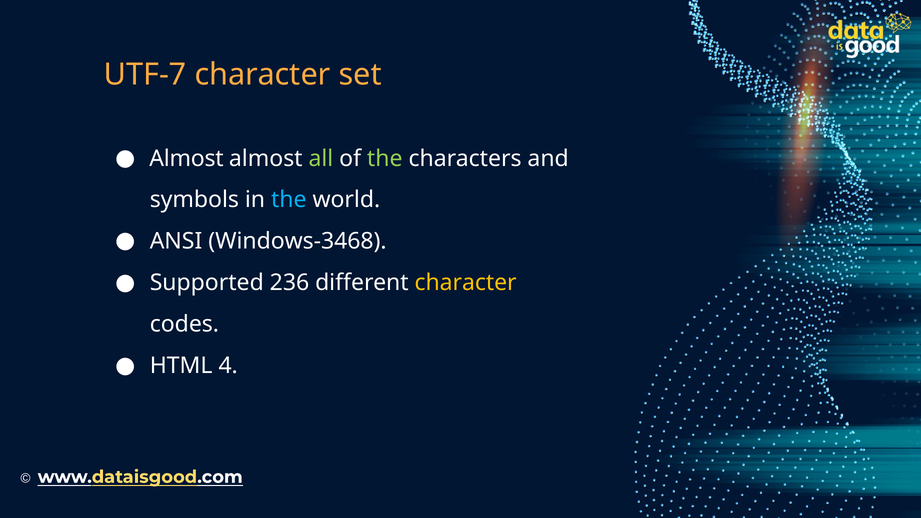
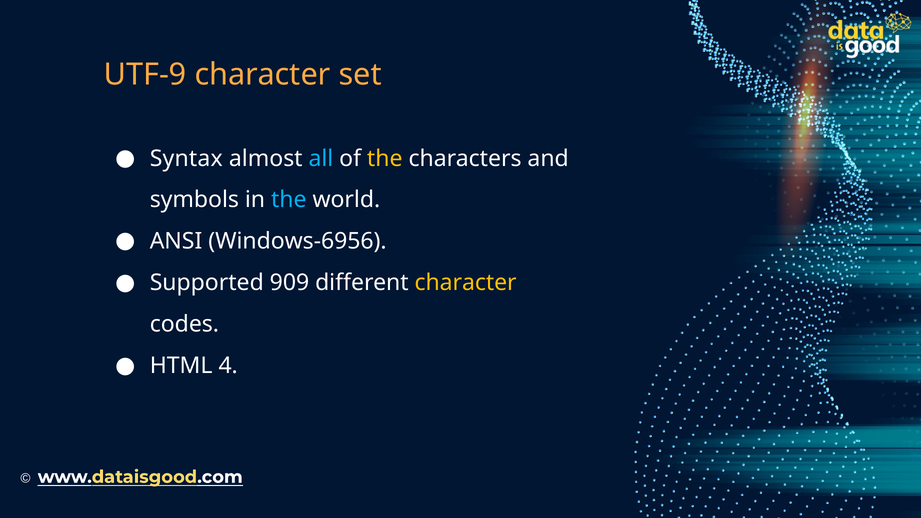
UTF-7: UTF-7 -> UTF-9 (145, 75)
Almost: Almost -> Syntax (186, 158)
all colour: light green -> light blue (321, 158)
the colour: light green -> yellow (385, 158)
Windows-3468: Windows-3468 -> Windows-6956 (297, 241)
236: 236 -> 909 (289, 283)
